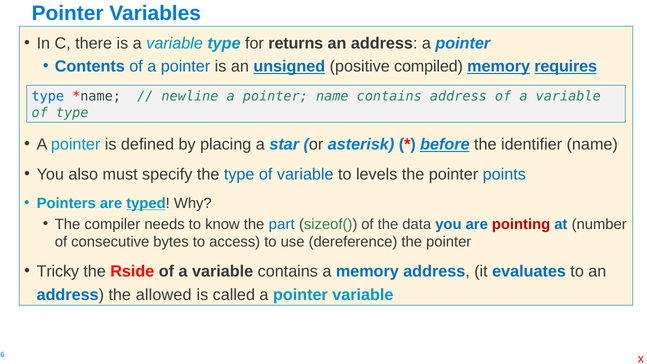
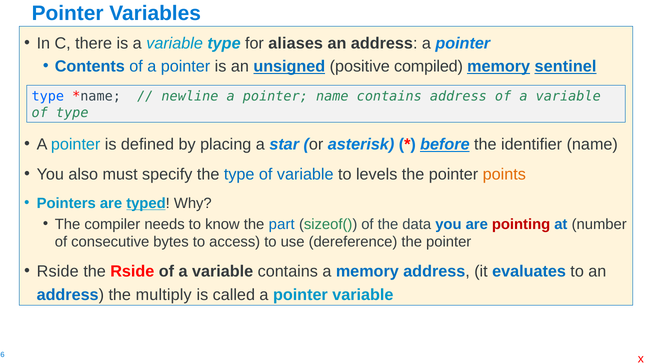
returns: returns -> aliases (296, 44)
requires: requires -> sentinel (566, 66)
points colour: blue -> orange (504, 174)
Tricky: Tricky -> Rside (58, 271)
allowed: allowed -> multiply (164, 295)
